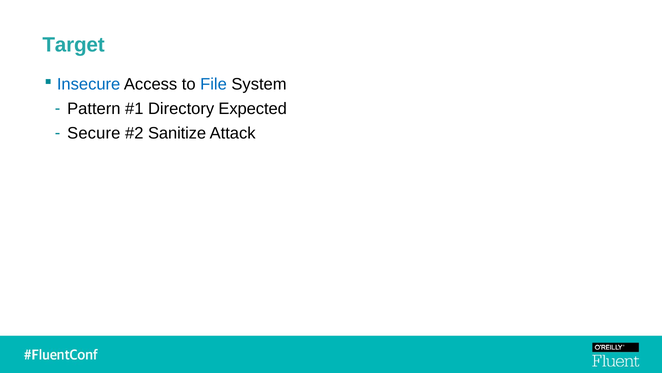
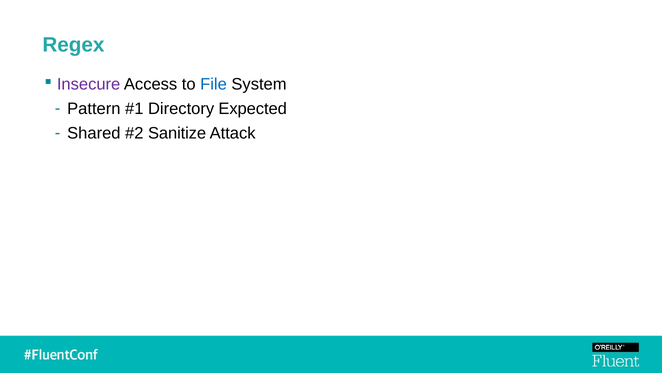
Target: Target -> Regex (73, 45)
Insecure colour: blue -> purple (89, 84)
Secure: Secure -> Shared (94, 133)
